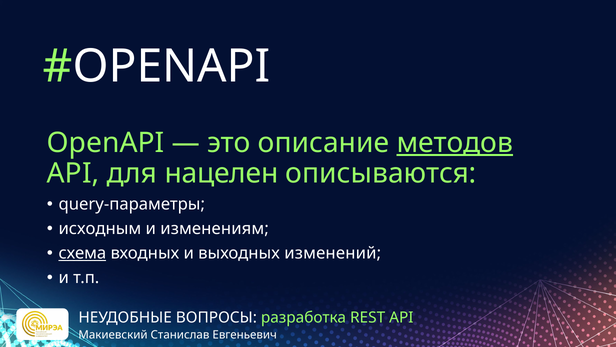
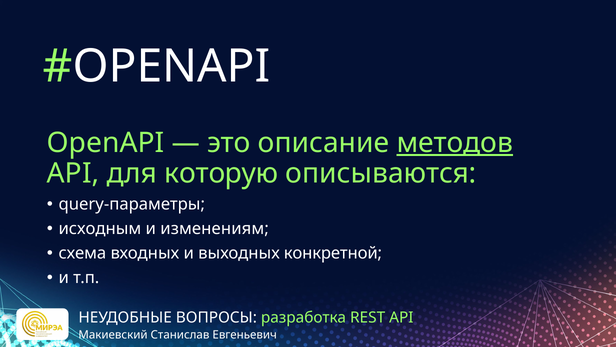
нацелен: нацелен -> которую (221, 173)
схема underline: present -> none (82, 253)
изменений: изменений -> конкретной (333, 253)
